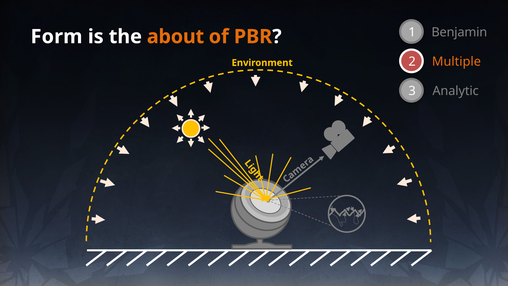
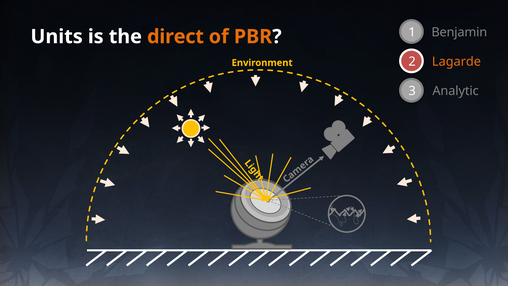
Form: Form -> Units (57, 37)
about: about -> direct (175, 37)
Multiple: Multiple -> Lagarde (456, 62)
